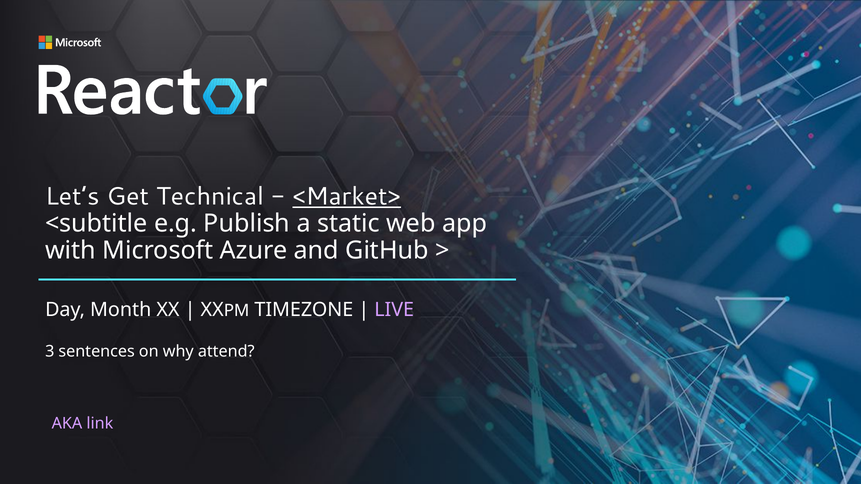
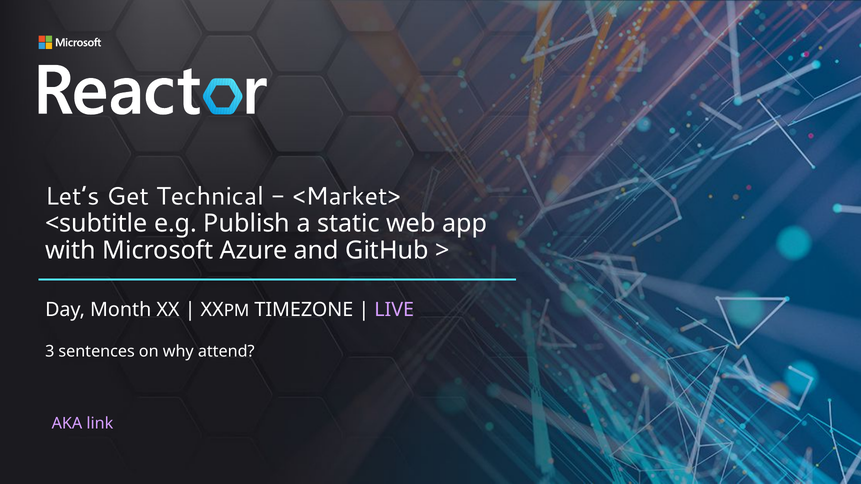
<Market> underline: present -> none (347, 196)
